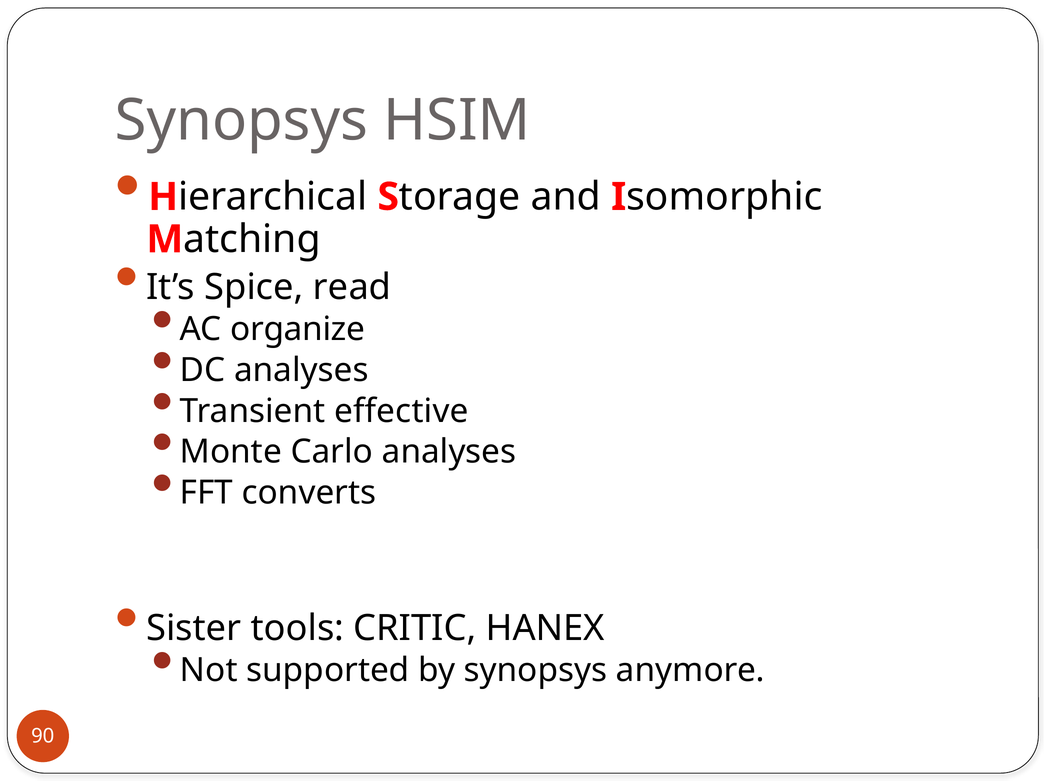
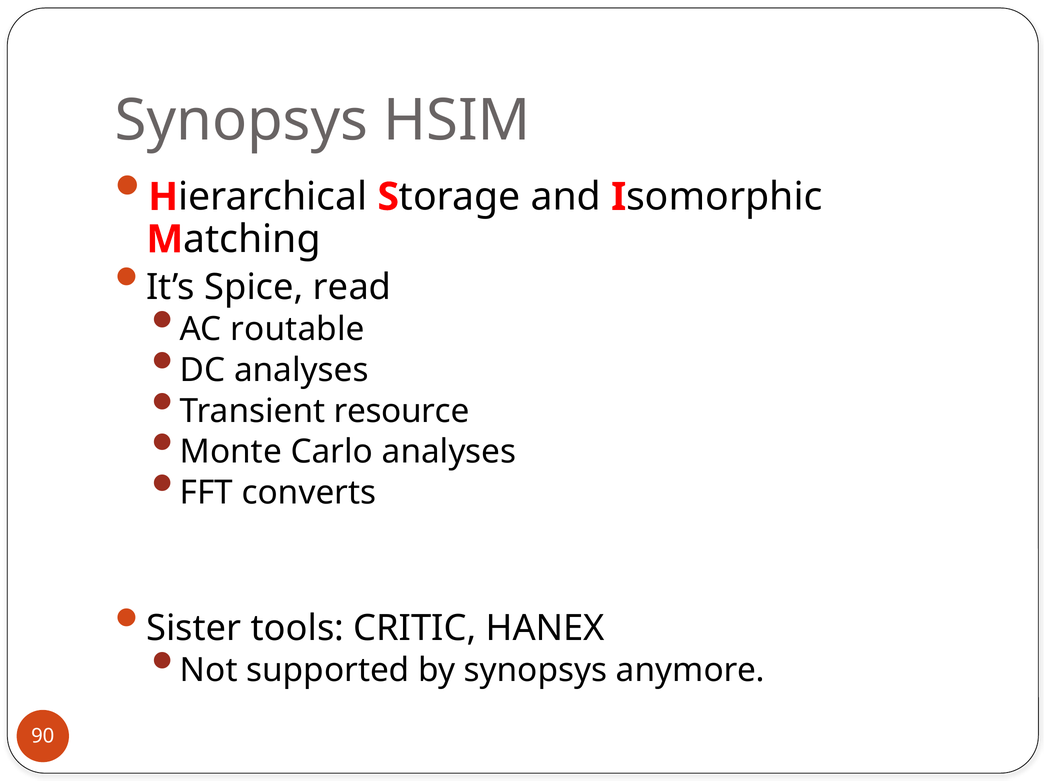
organize: organize -> routable (298, 330)
effective: effective -> resource (402, 411)
